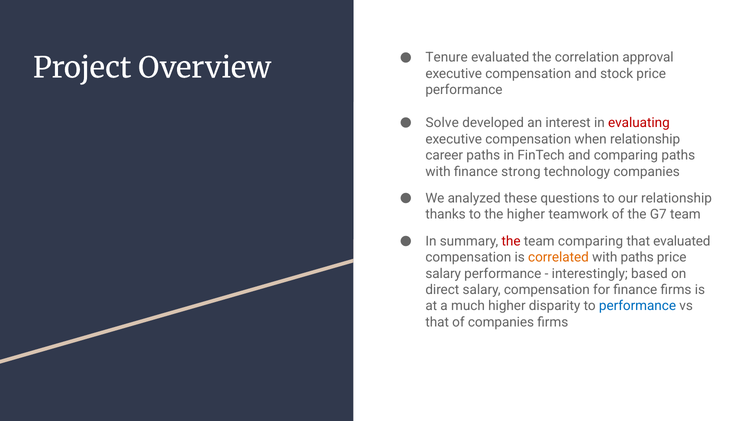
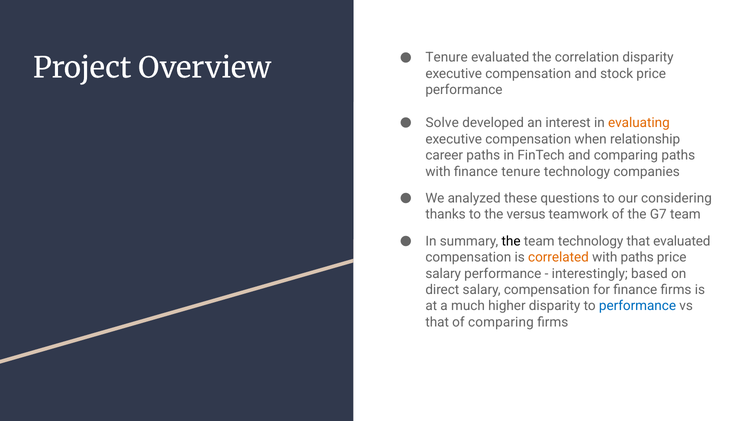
correlation approval: approval -> disparity (648, 58)
evaluating colour: red -> orange (639, 123)
finance strong: strong -> tenure (521, 172)
our relationship: relationship -> considering (676, 198)
the higher: higher -> versus (526, 215)
the colour: red -> black (511, 241)
team comparing: comparing -> technology (591, 241)
of companies: companies -> comparing (501, 322)
